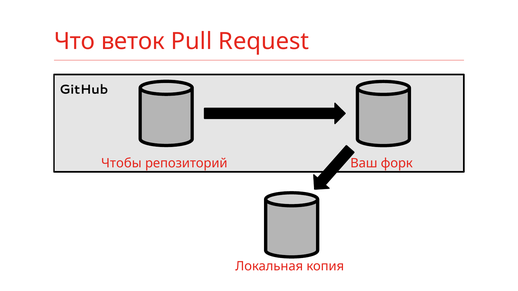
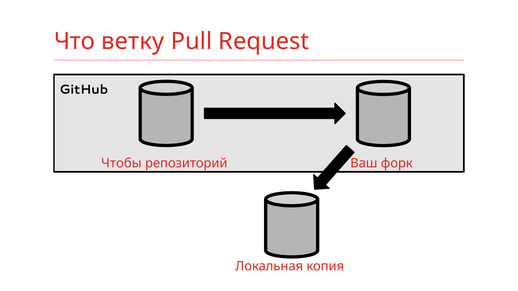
веток: веток -> ветку (133, 41)
